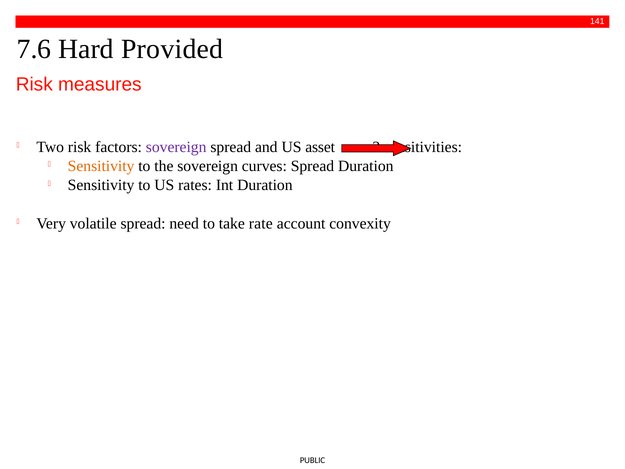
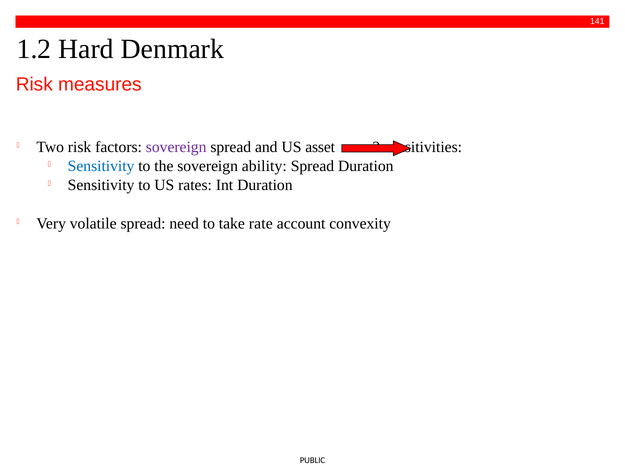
7.6: 7.6 -> 1.2 (34, 49)
Provided: Provided -> Denmark (172, 49)
Sensitivity colour: orange -> blue (101, 166)
curves: curves -> ability (264, 166)
